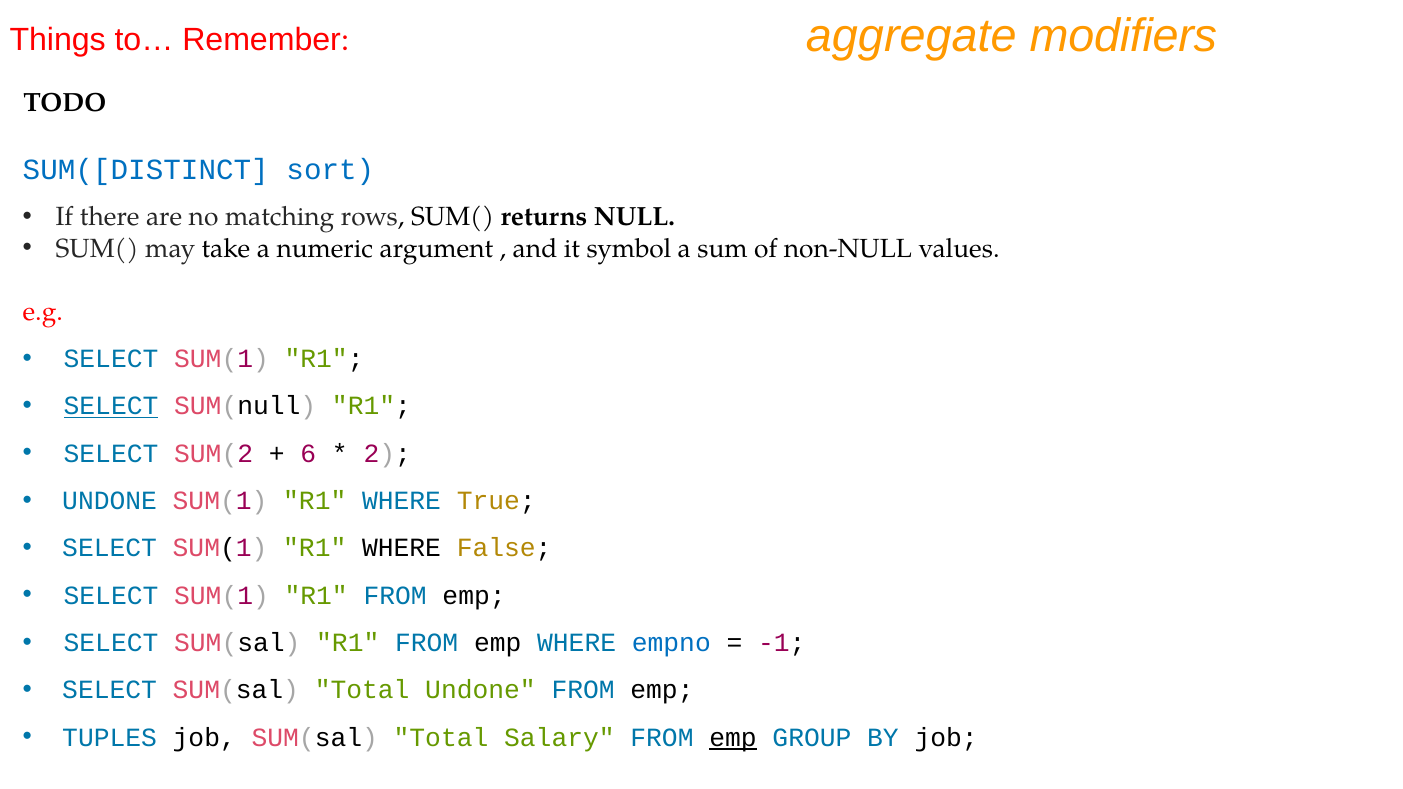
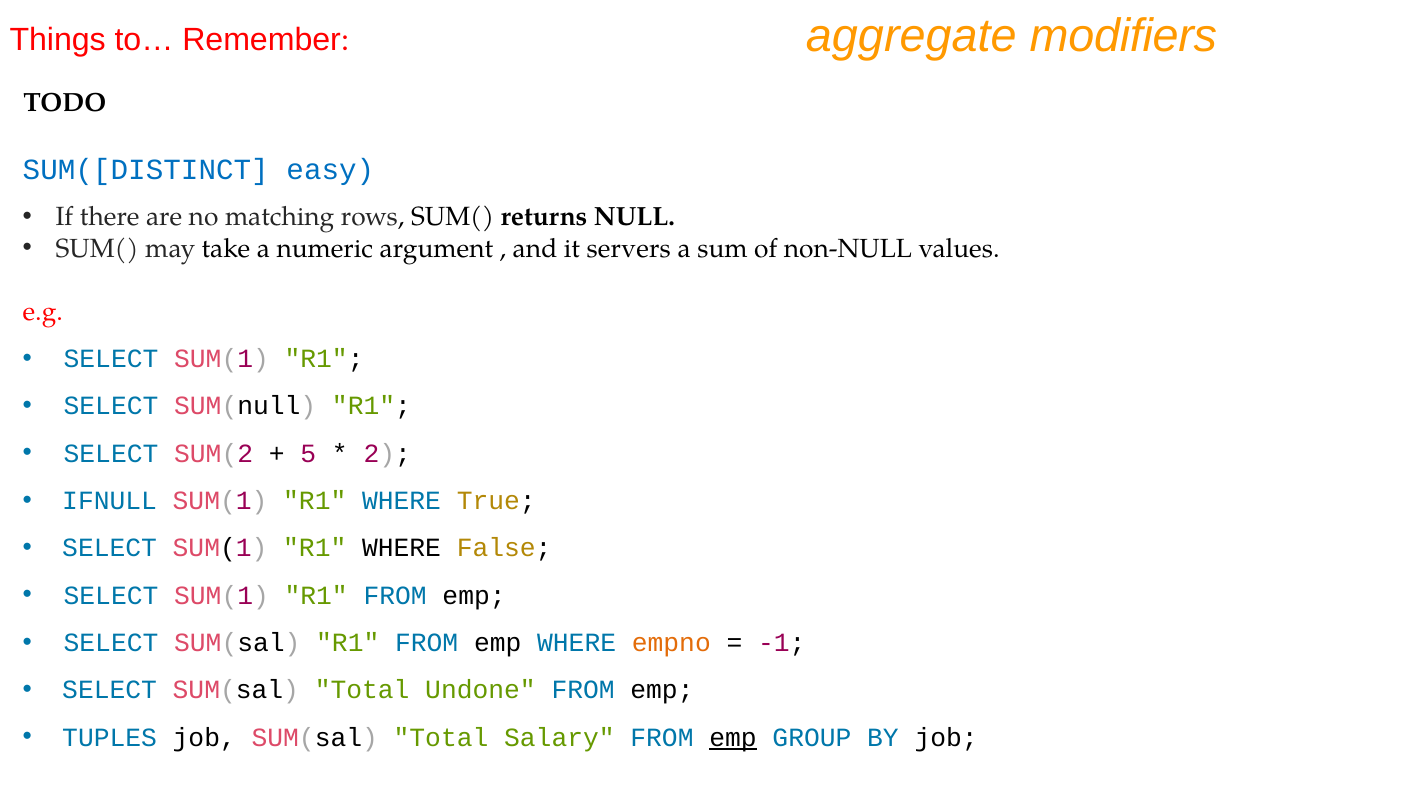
sort: sort -> easy (330, 170)
symbol: symbol -> servers (629, 248)
SELECT underline: present -> none (111, 406)
6: 6 -> 5 (308, 454)
UNDONE: UNDONE -> IFNULL (110, 501)
empno colour: blue -> orange (671, 643)
